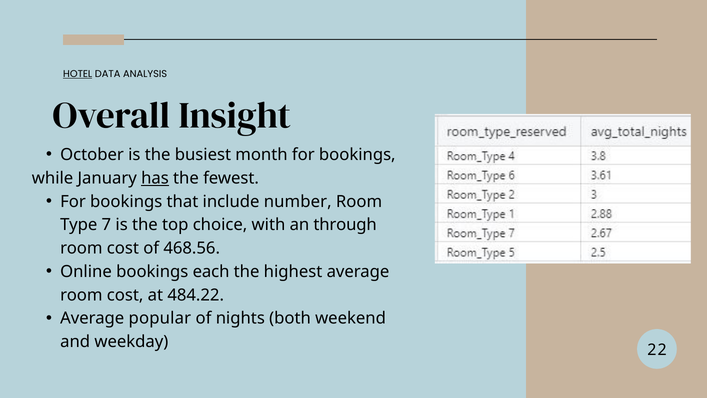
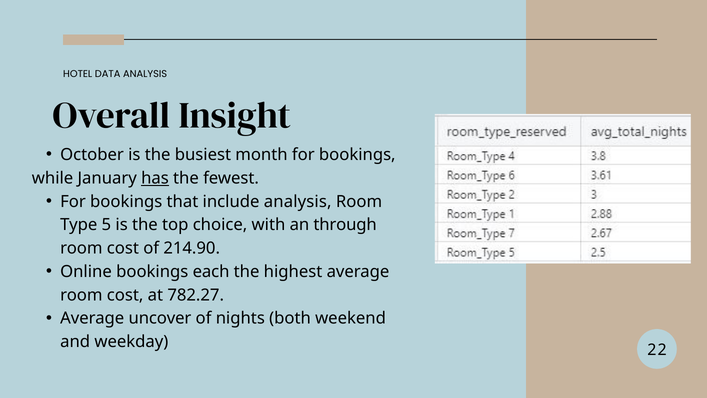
HOTEL underline: present -> none (78, 74)
include number: number -> analysis (298, 201)
7: 7 -> 5 (106, 225)
468.56: 468.56 -> 214.90 (192, 248)
484.22: 484.22 -> 782.27 (196, 295)
popular: popular -> uncover (160, 318)
